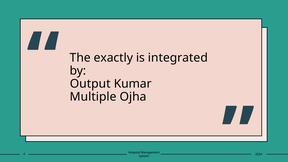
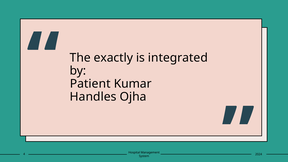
Output: Output -> Patient (90, 84)
Multiple: Multiple -> Handles (93, 97)
